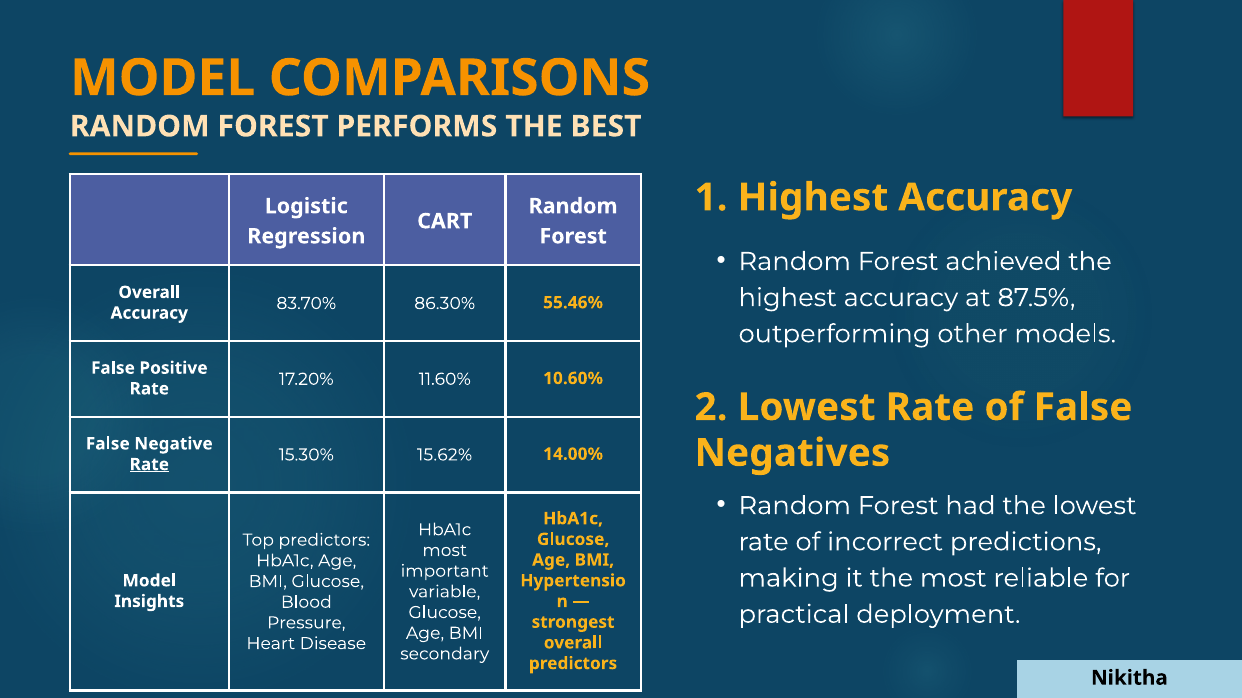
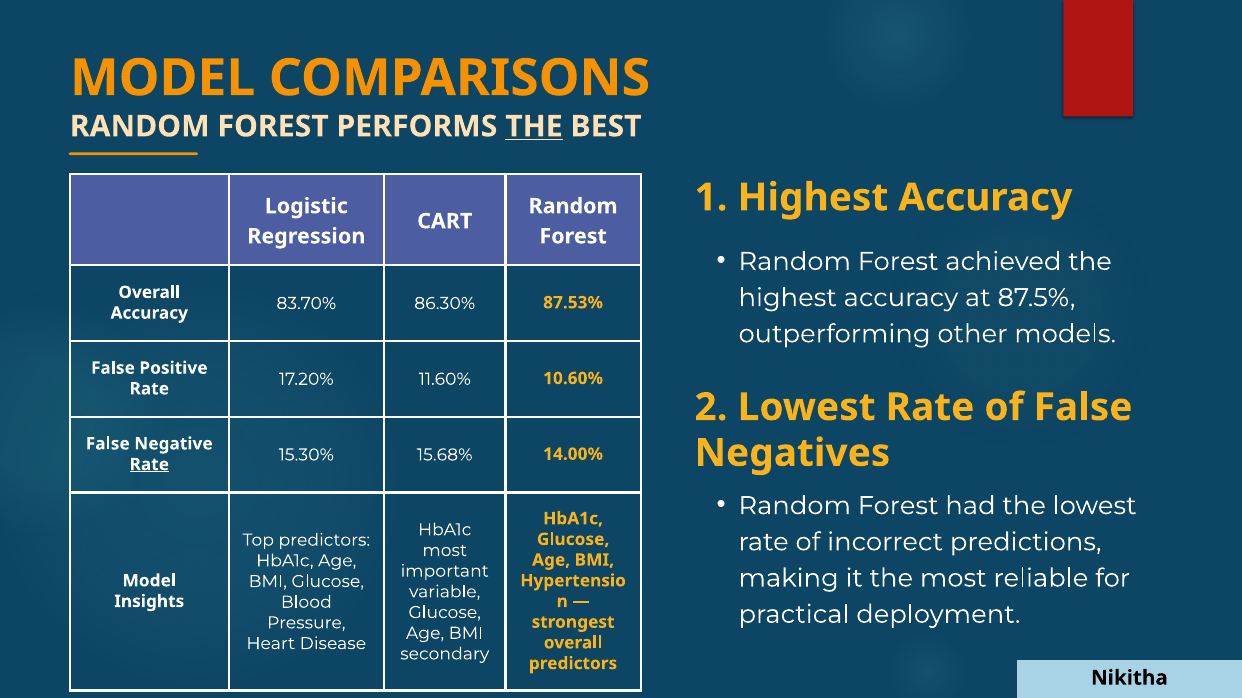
THE underline: none -> present (534, 127)
55.46%: 55.46% -> 87.53% (573, 303)
15.62%: 15.62% -> 15.68% (445, 455)
